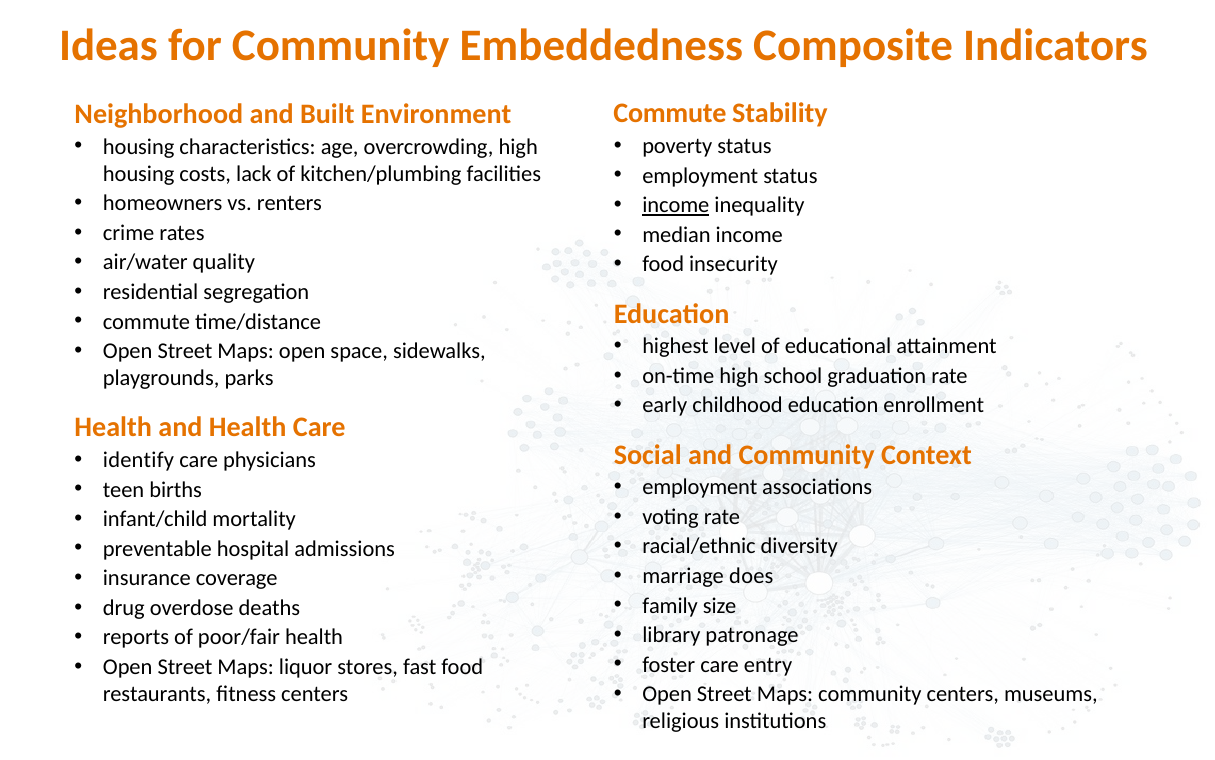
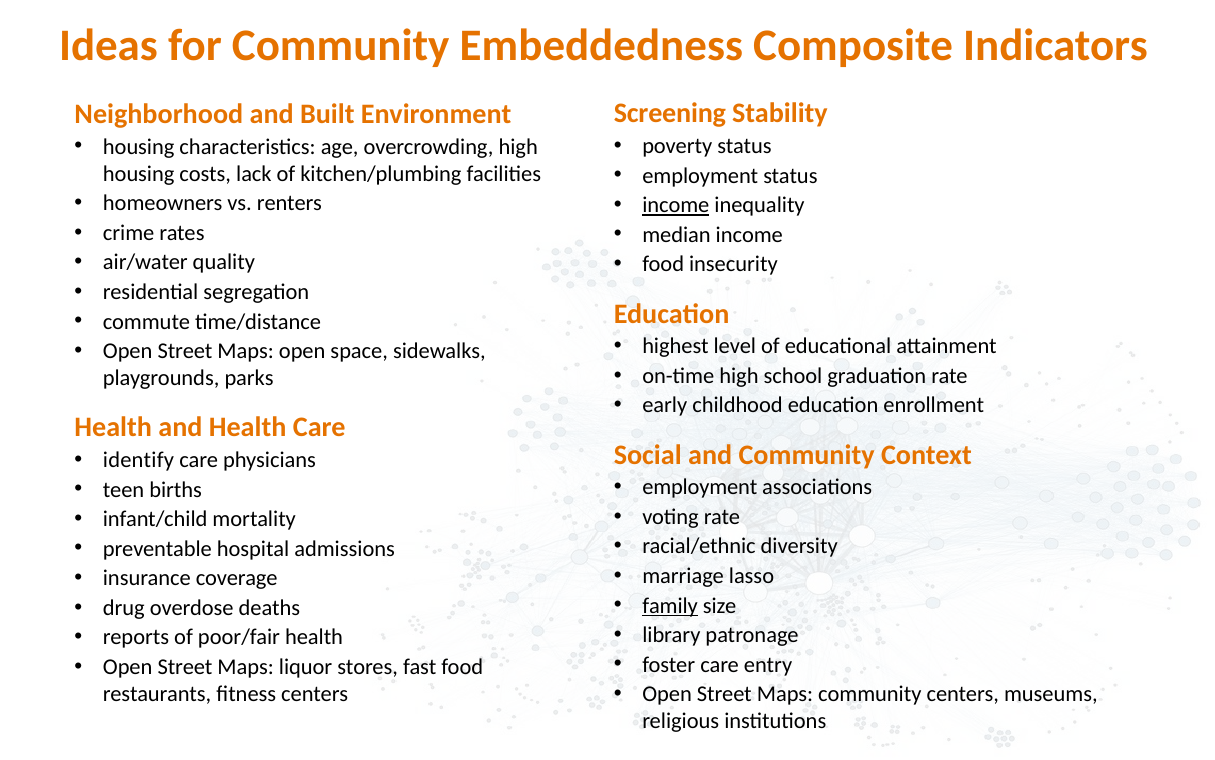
Commute: Commute -> Screening (670, 114)
does: does -> lasso (751, 576)
family underline: none -> present (670, 605)
